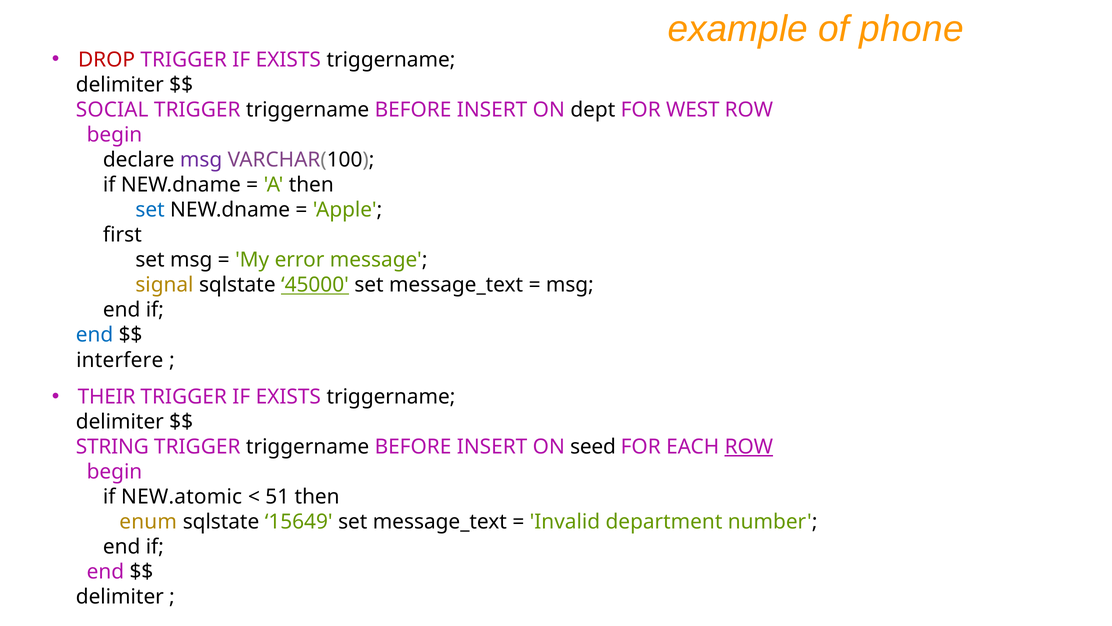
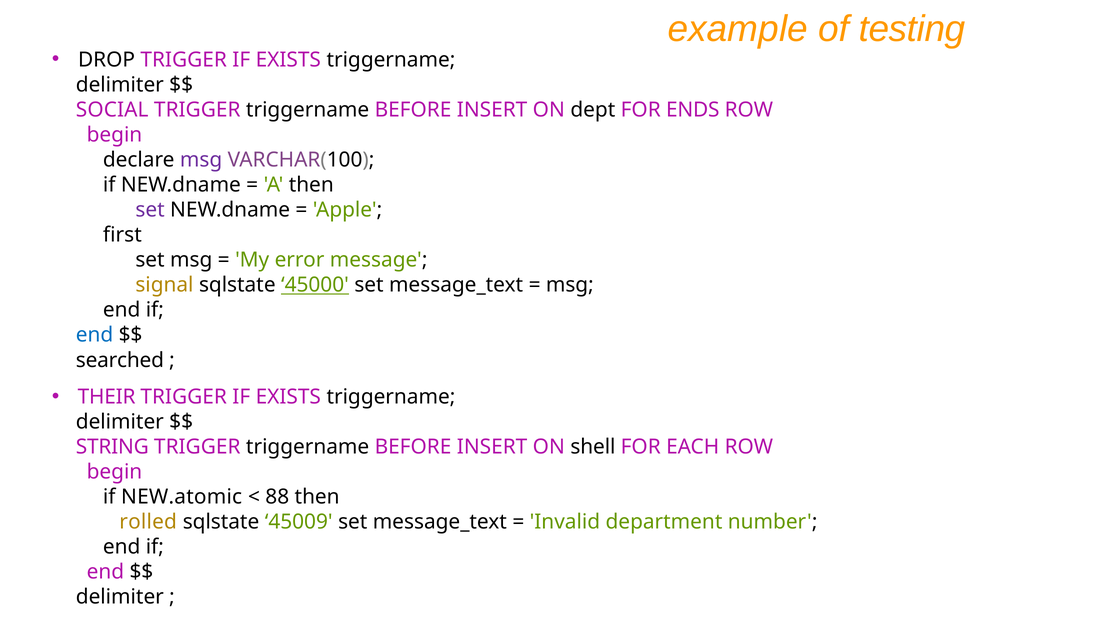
phone: phone -> testing (912, 29)
DROP colour: red -> black (107, 60)
WEST: WEST -> ENDS (693, 110)
set colour: blue -> purple (150, 210)
interfere: interfere -> searched (120, 360)
seed: seed -> shell (593, 446)
ROW underline: present -> none (749, 446)
51: 51 -> 88 (277, 497)
enum: enum -> rolled (148, 522)
15649: 15649 -> 45009 (299, 522)
